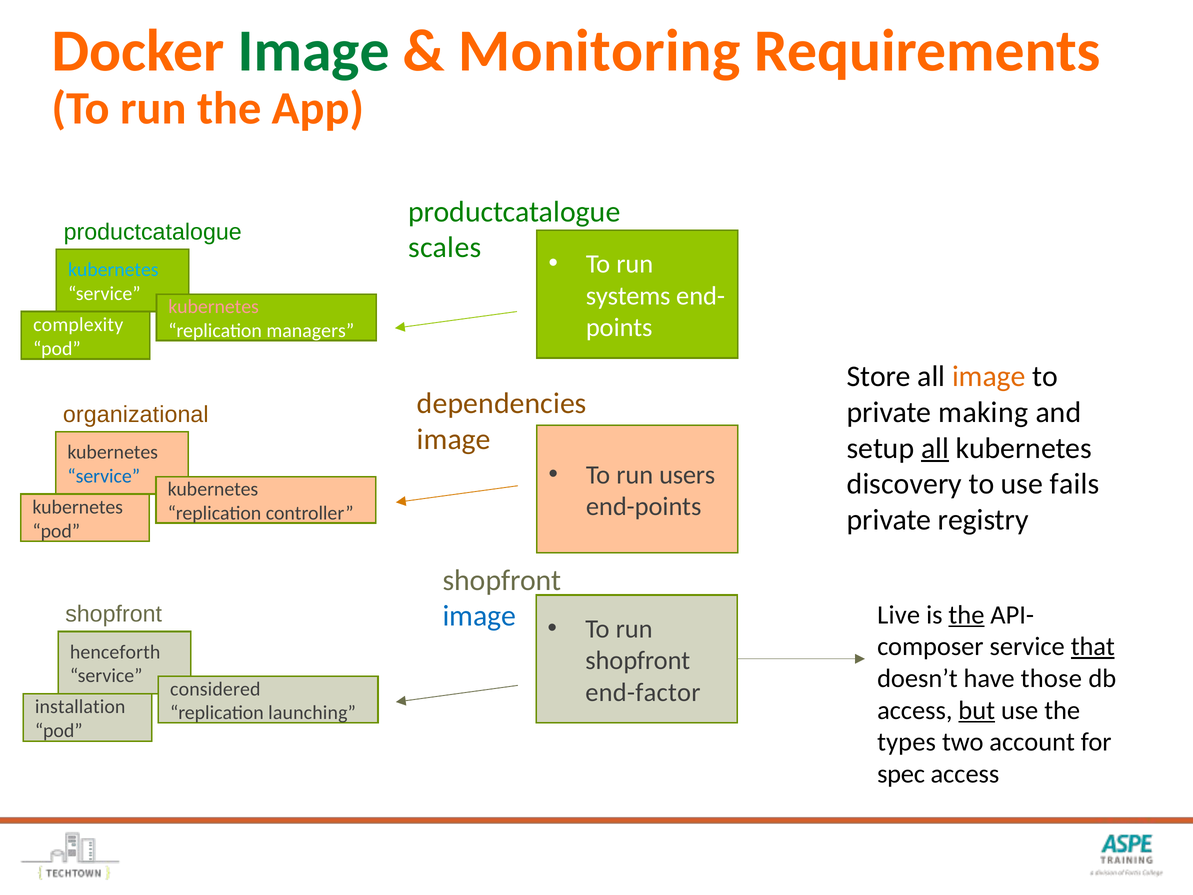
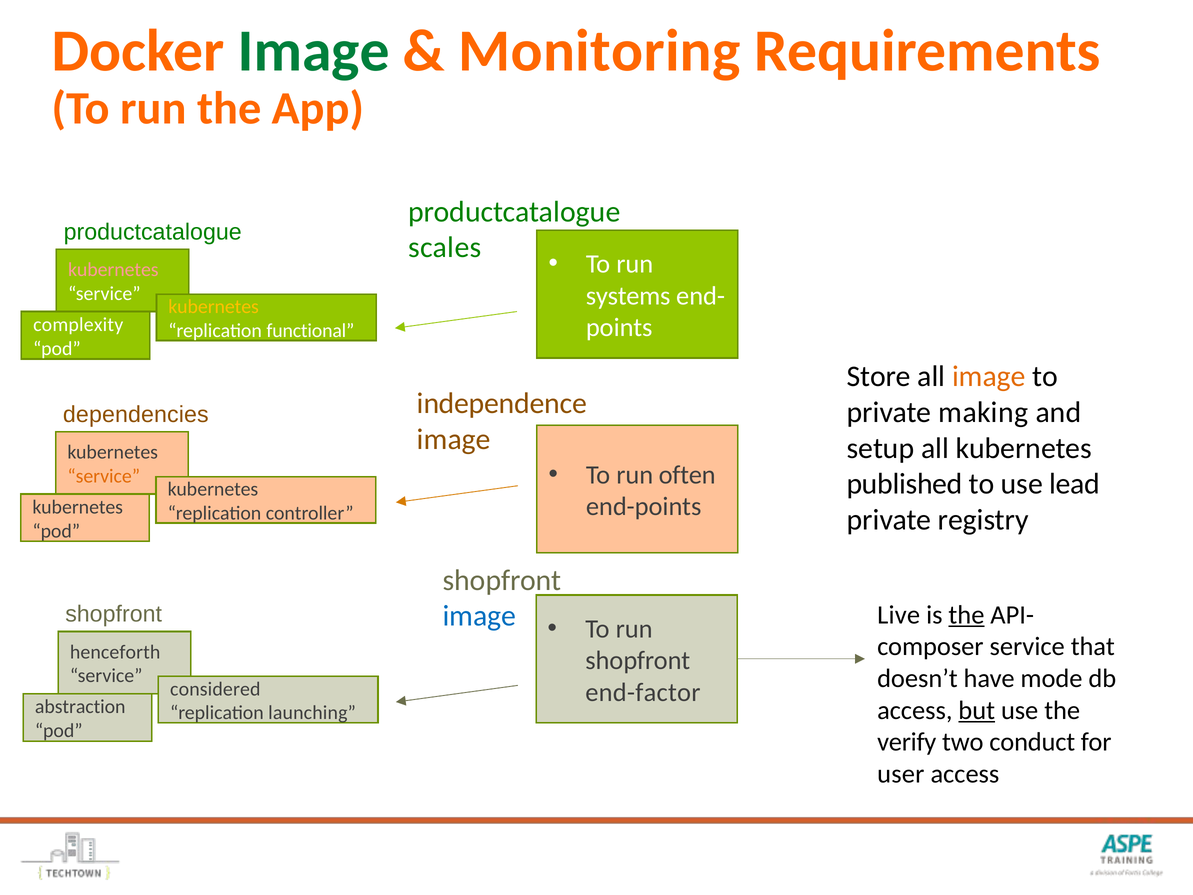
kubernetes colour: light blue -> pink (113, 270)
kubernetes colour: pink -> yellow (214, 307)
managers: managers -> functional (310, 331)
dependencies: dependencies -> independence (502, 403)
organizational: organizational -> dependencies (136, 414)
all underline: present -> none (935, 448)
users: users -> often (687, 475)
service colour: blue -> orange (104, 476)
discovery: discovery -> published (905, 484)
fails: fails -> lead (1075, 484)
that underline: present -> none (1093, 646)
those: those -> mode (1051, 678)
installation: installation -> abstraction (80, 707)
types: types -> verify (907, 742)
account: account -> conduct (1032, 742)
spec: spec -> user (901, 774)
